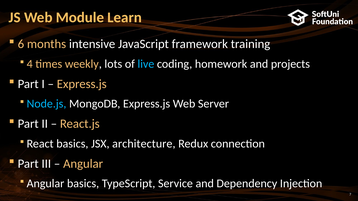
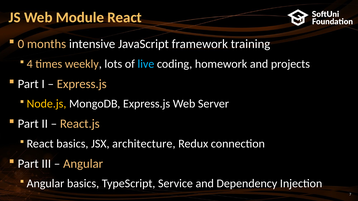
Module Learn: Learn -> React (125, 17)
6: 6 -> 0 (21, 44)
Node.js colour: light blue -> yellow (47, 104)
